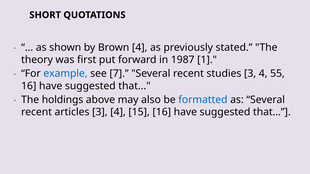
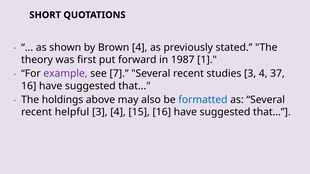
example colour: blue -> purple (65, 74)
55: 55 -> 37 (277, 74)
articles: articles -> helpful (72, 112)
